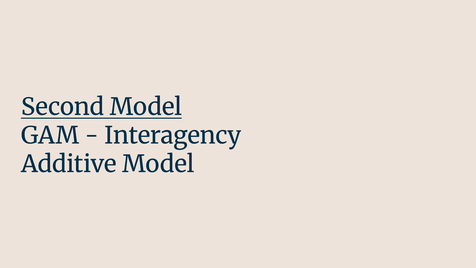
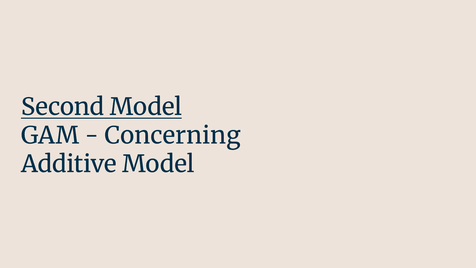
Interagency: Interagency -> Concerning (173, 136)
